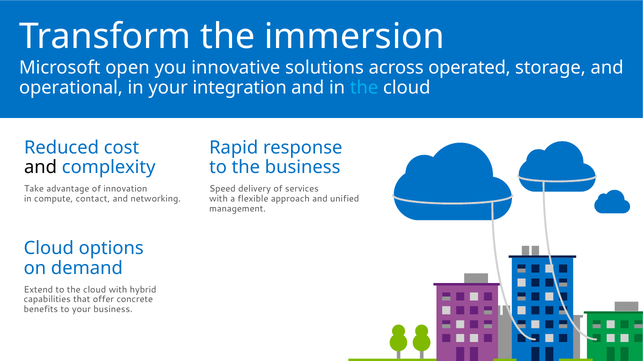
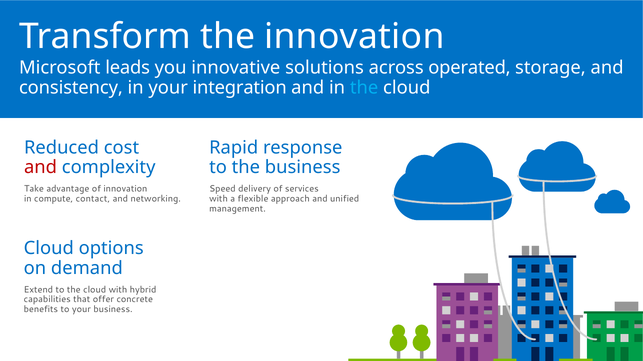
the immersion: immersion -> innovation (354, 37)
open: open -> leads (128, 68)
operational: operational -> consistency (71, 88)
and colour: black -> red (41, 168)
